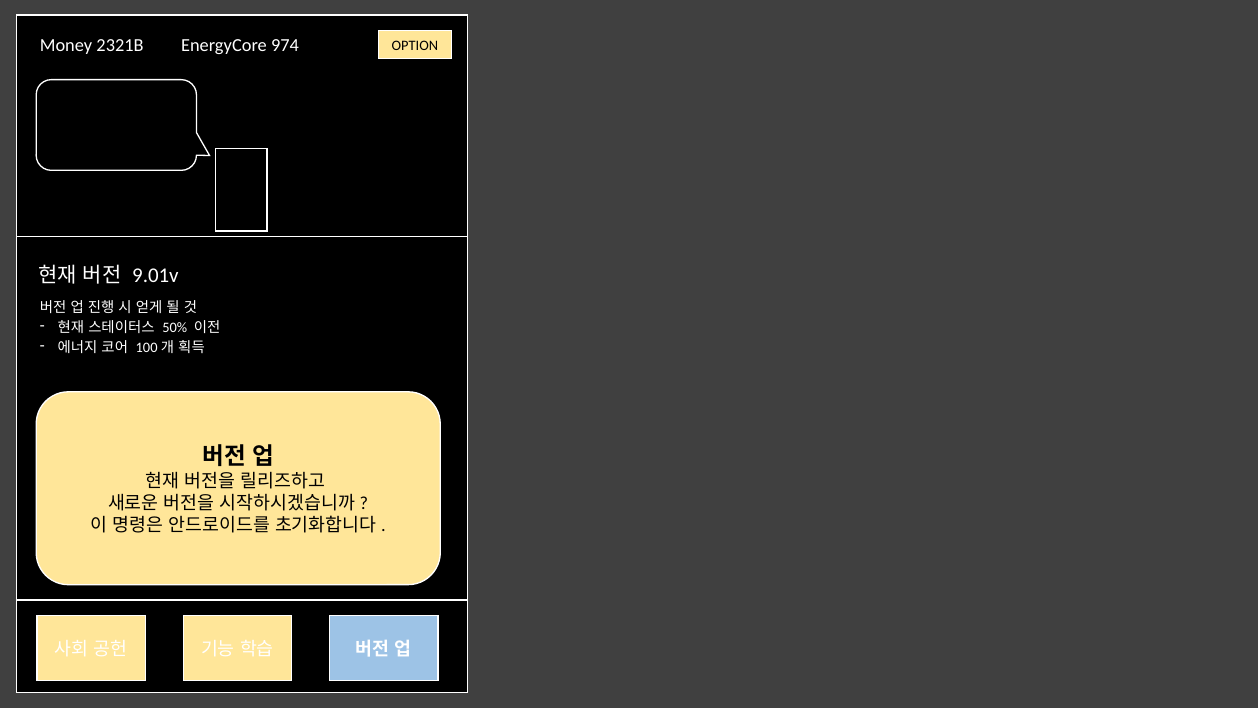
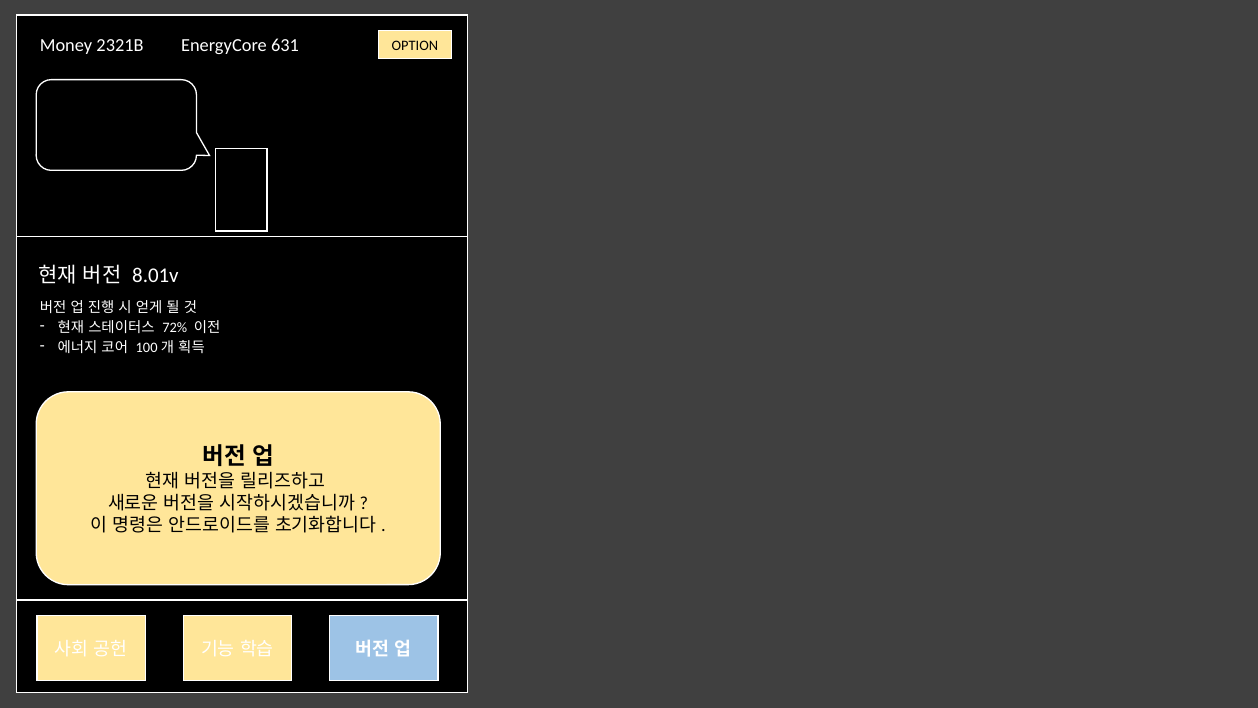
974: 974 -> 631 (285, 46)
9.01v: 9.01v -> 8.01v (155, 276)
50%: 50% -> 72% (175, 328)
